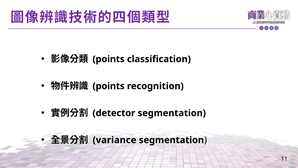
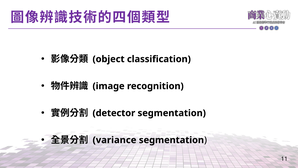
points: points -> object (109, 59)
points: points -> image (109, 86)
